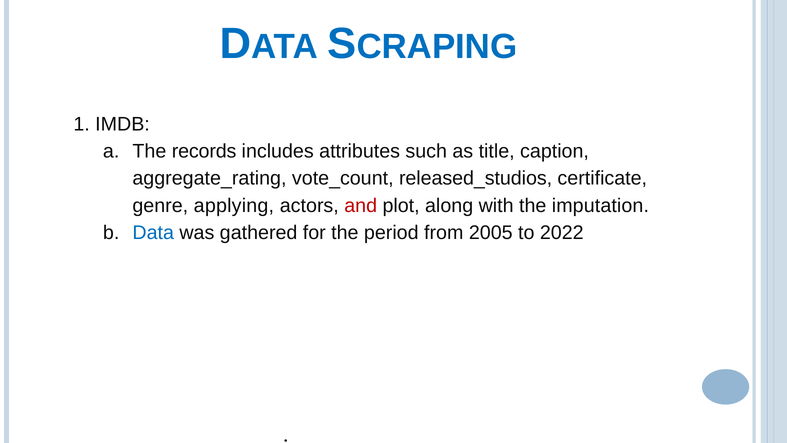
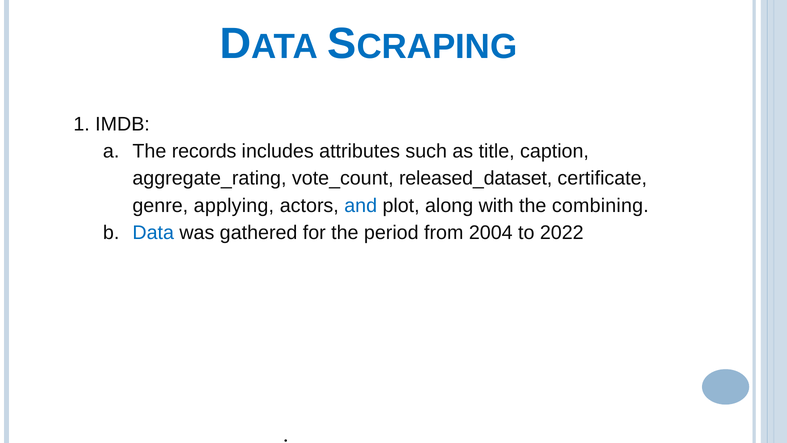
released_studios: released_studios -> released_dataset (476, 178)
and colour: red -> blue (361, 205)
imputation: imputation -> combining (600, 205)
2005: 2005 -> 2004 (491, 233)
